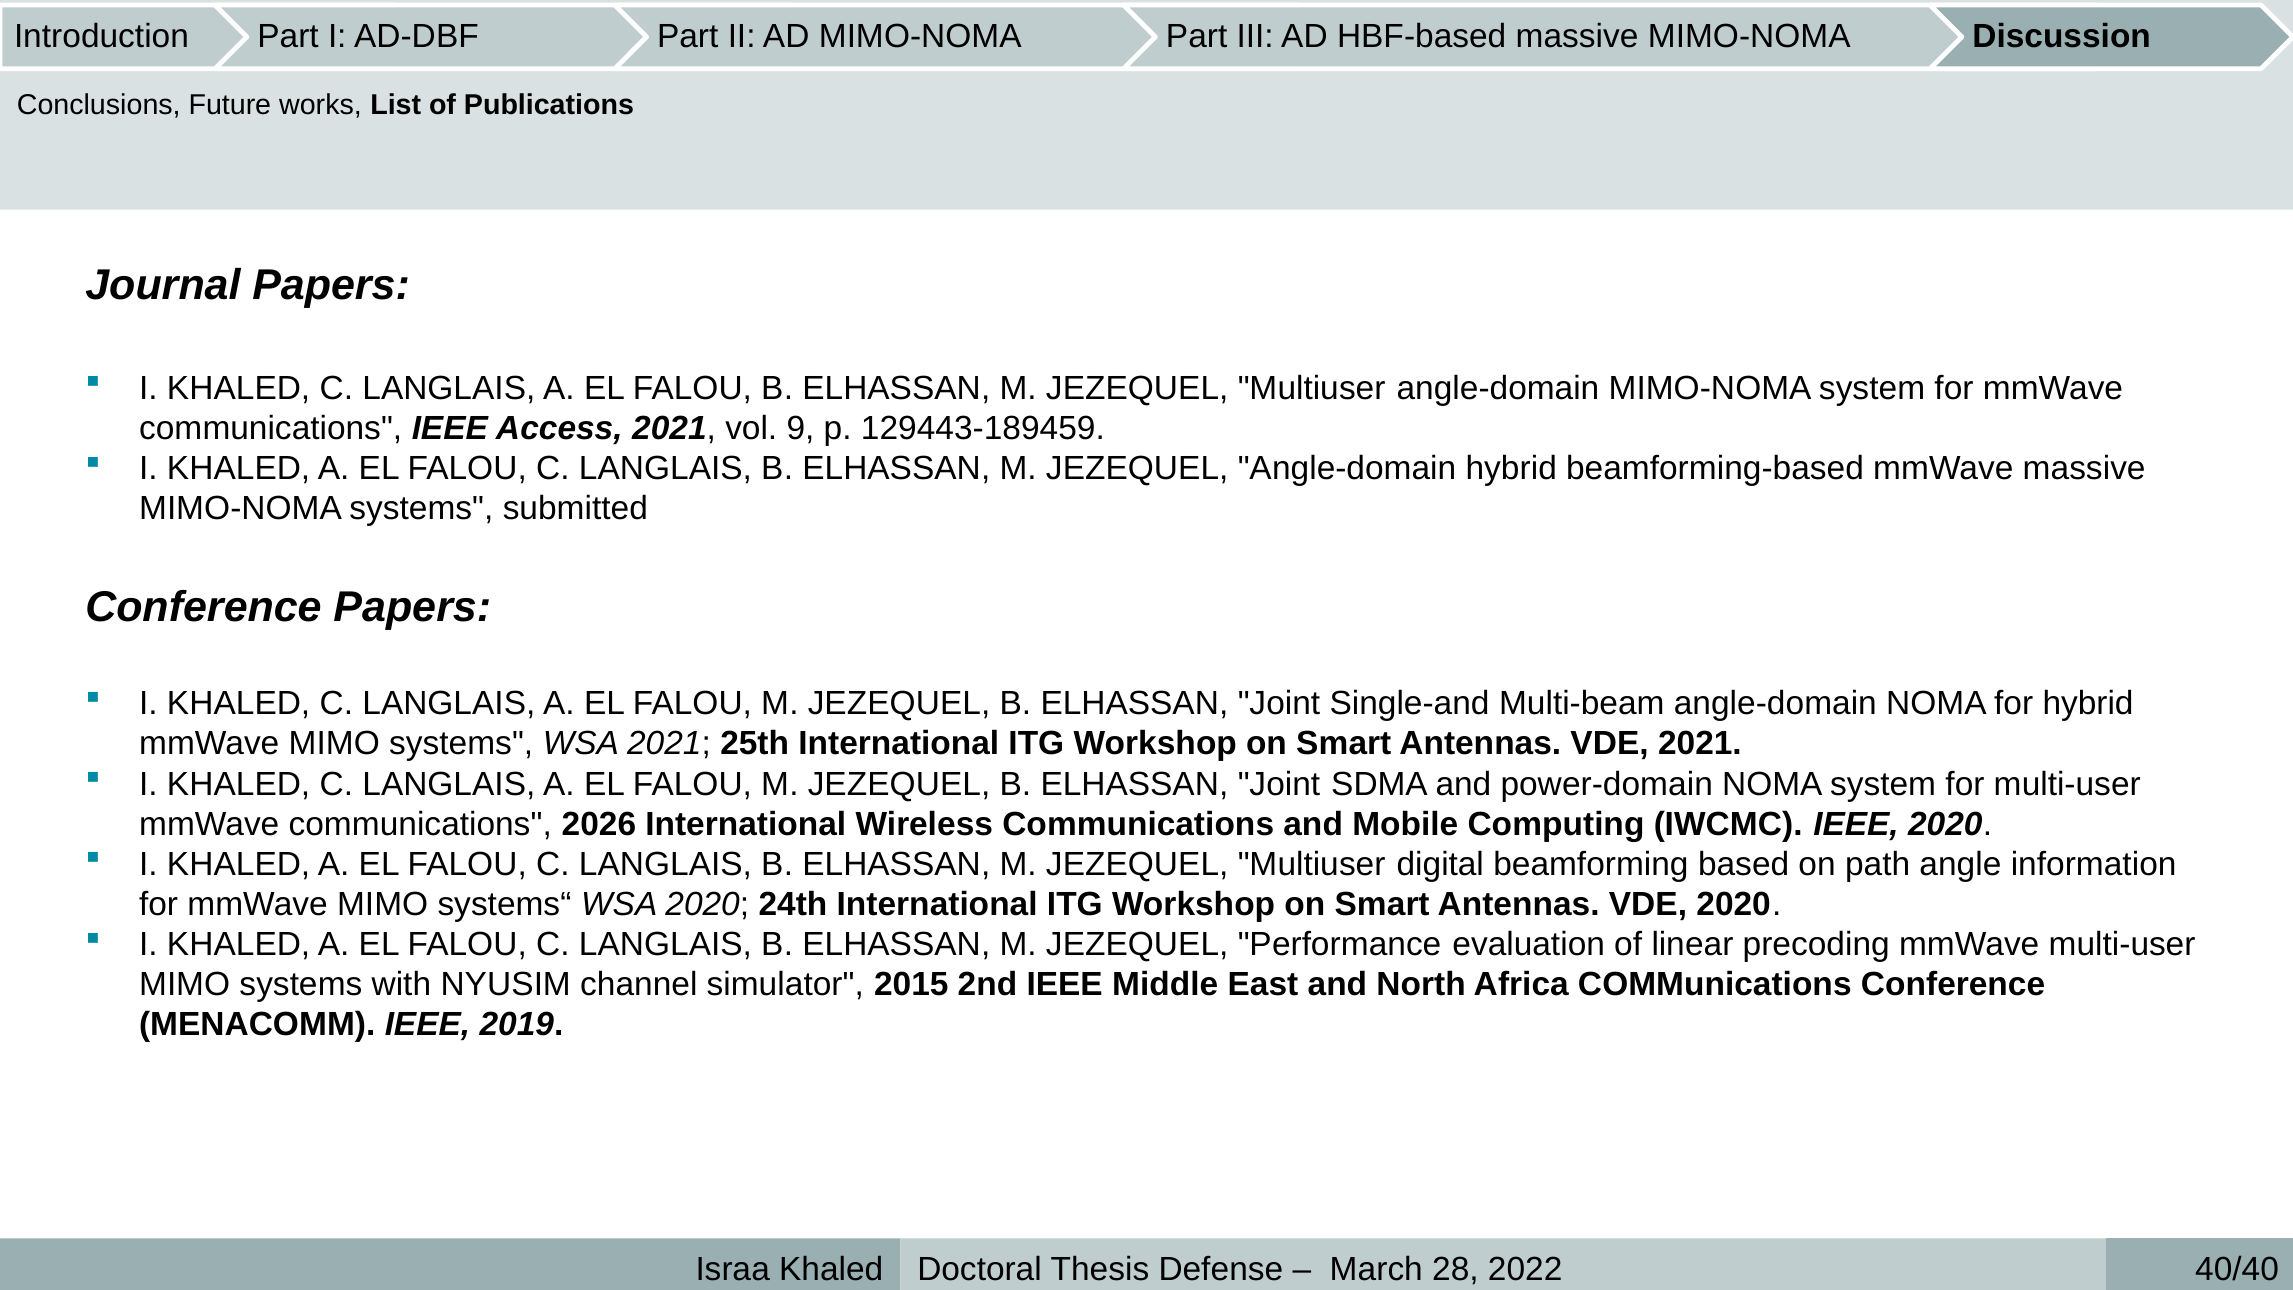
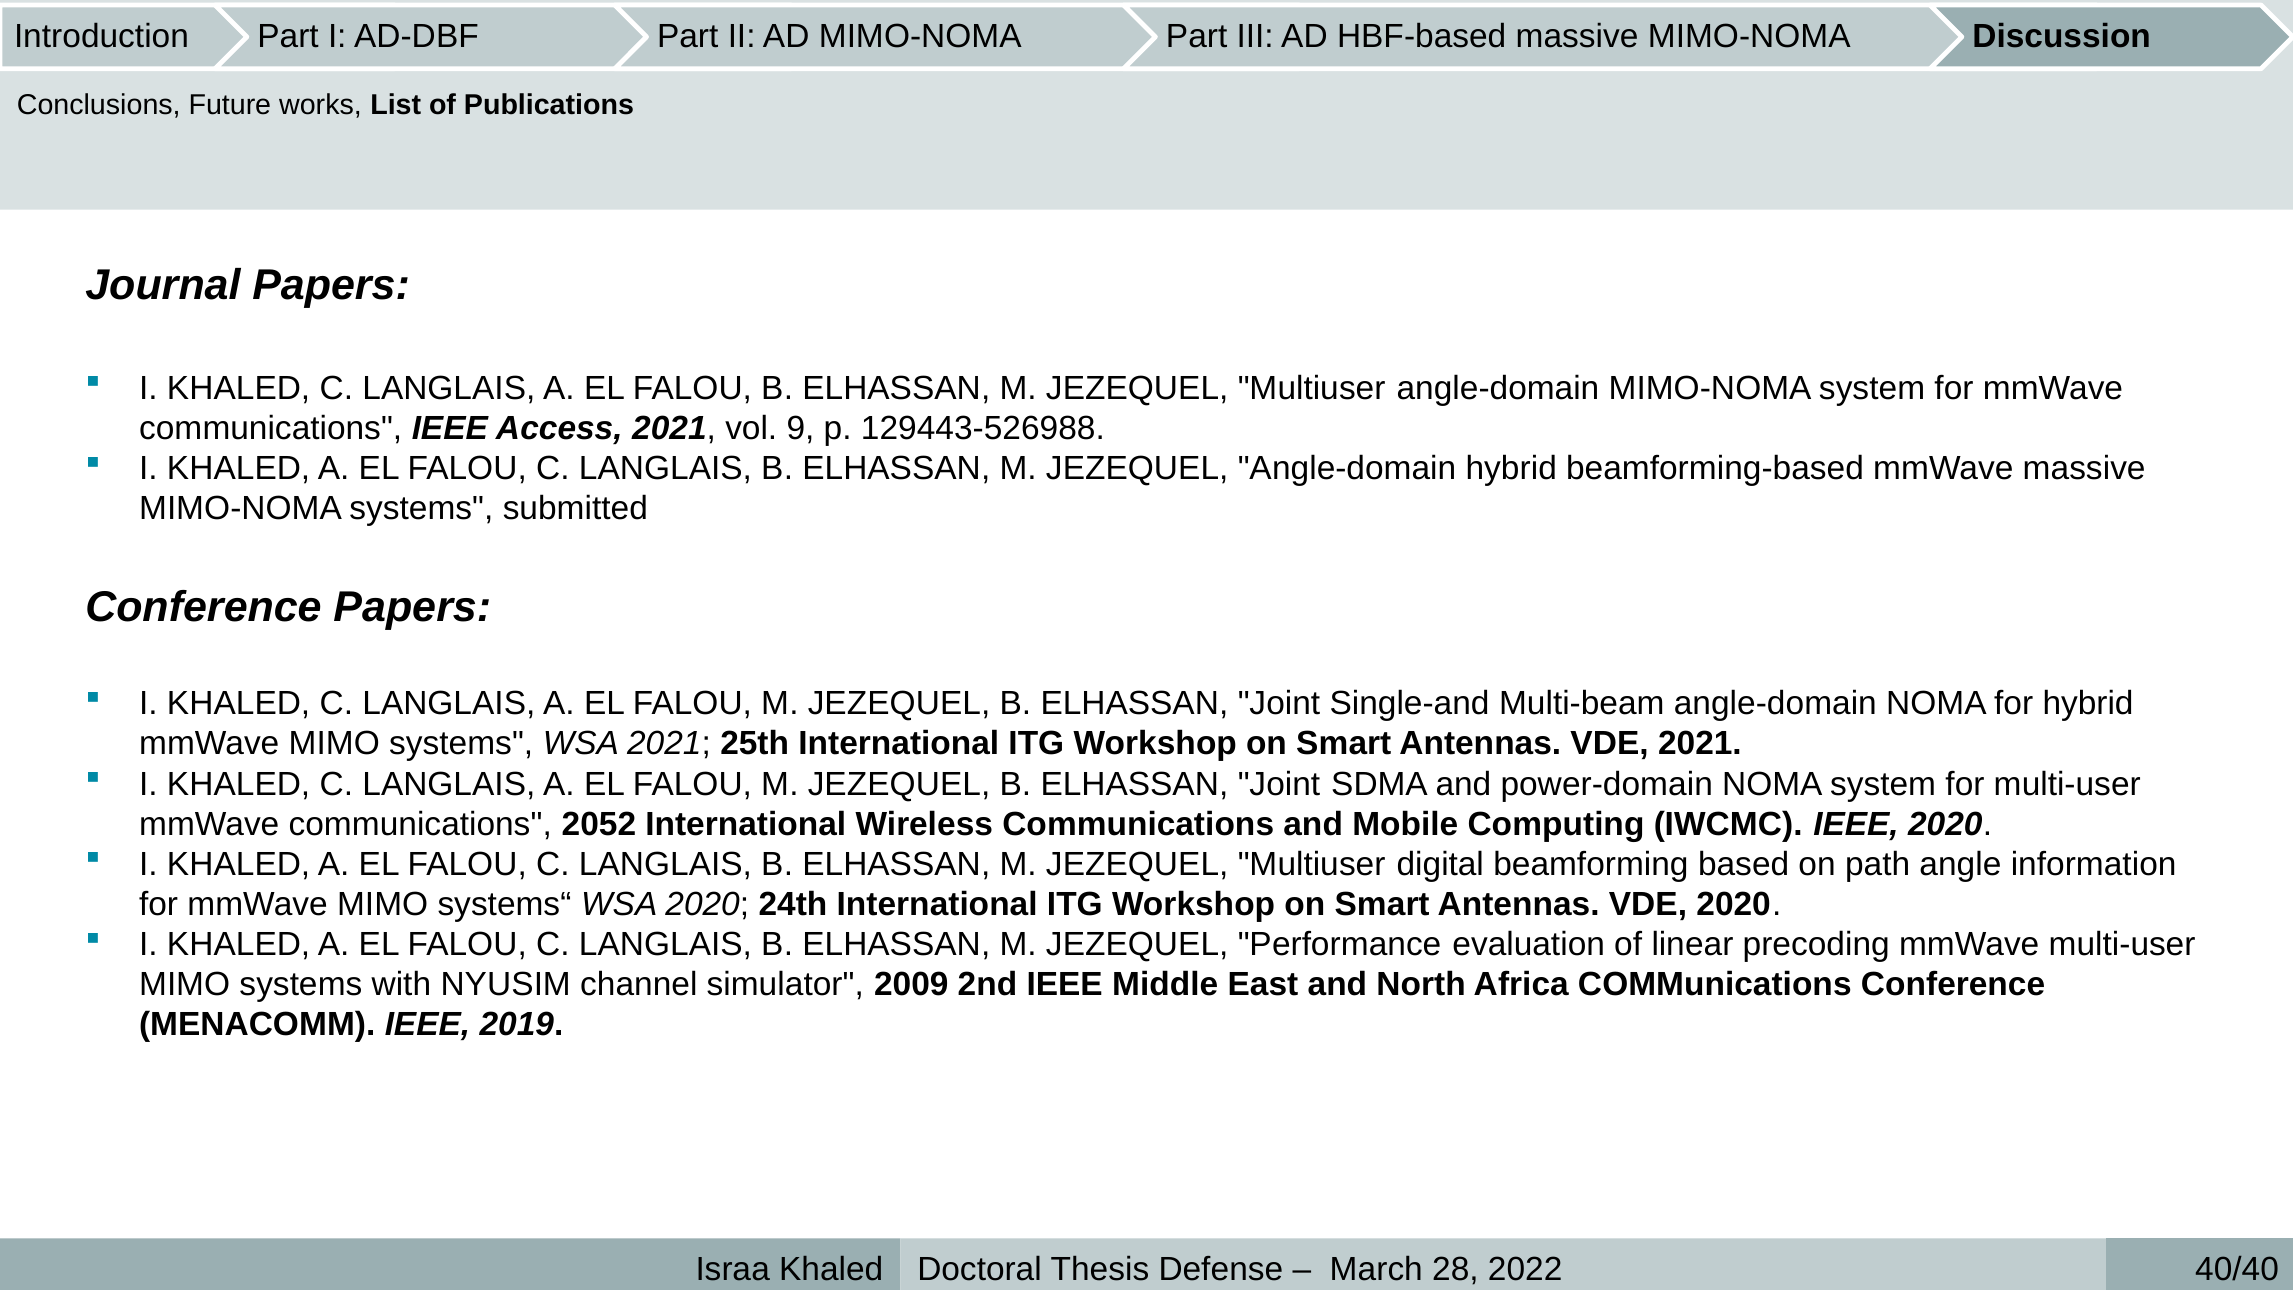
129443-189459: 129443-189459 -> 129443-526988 (983, 428)
2026: 2026 -> 2052 (599, 824)
2015: 2015 -> 2009 (911, 985)
